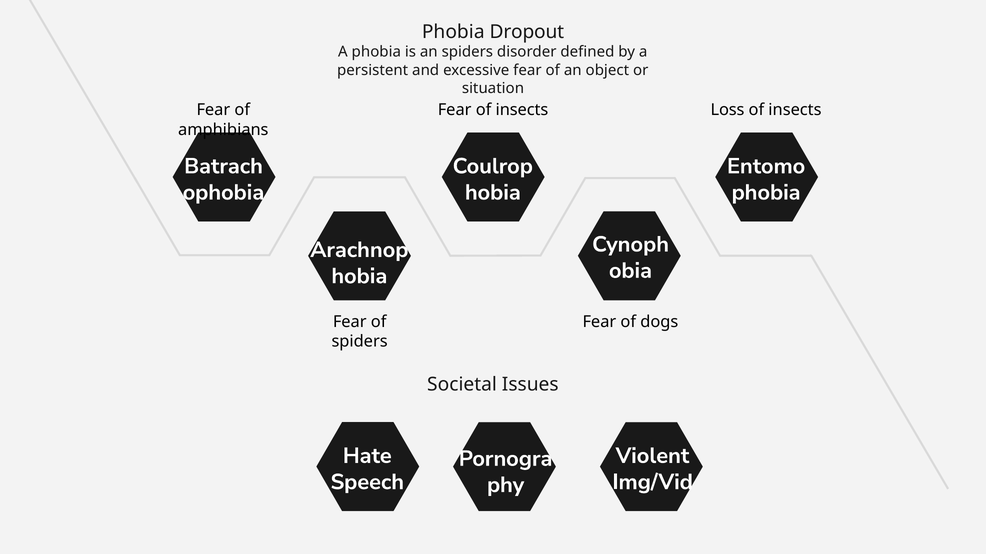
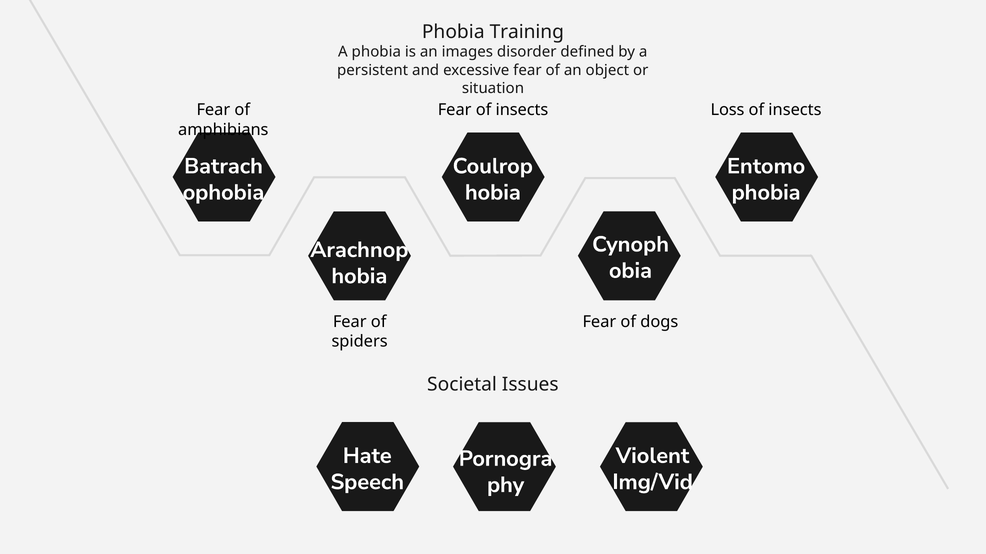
Dropout: Dropout -> Training (527, 32)
an spiders: spiders -> images (467, 52)
